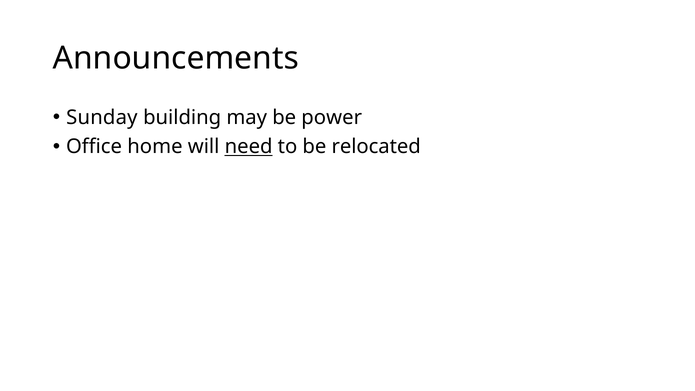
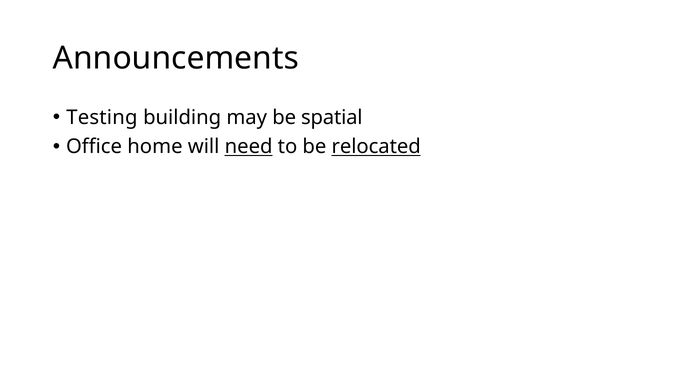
Sunday: Sunday -> Testing (102, 118)
power: power -> spatial (332, 118)
relocated underline: none -> present (376, 147)
